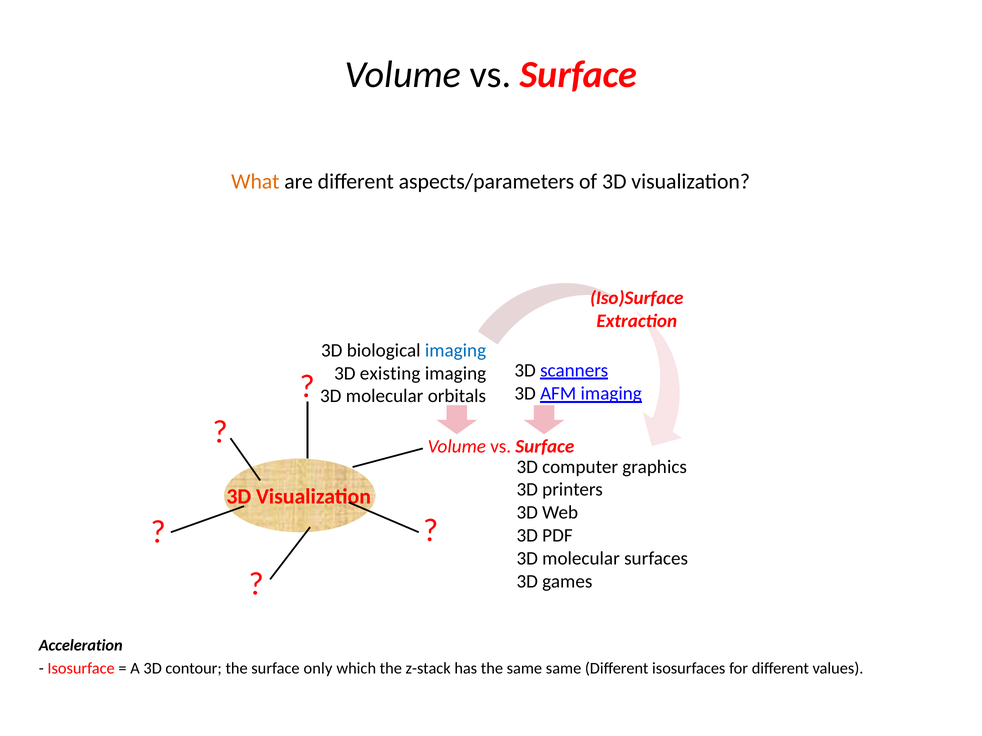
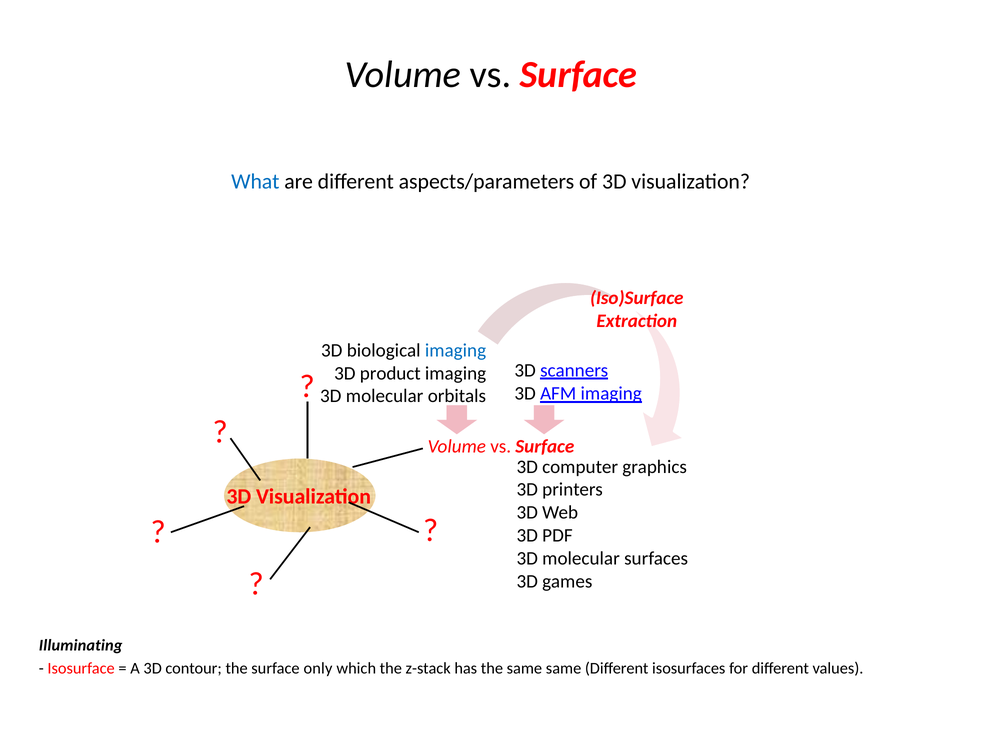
What colour: orange -> blue (255, 182)
existing: existing -> product (390, 374)
Acceleration: Acceleration -> Illuminating (81, 646)
